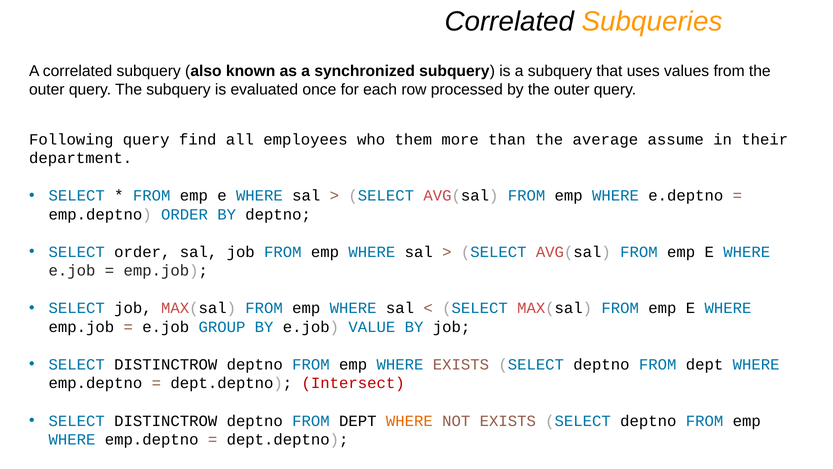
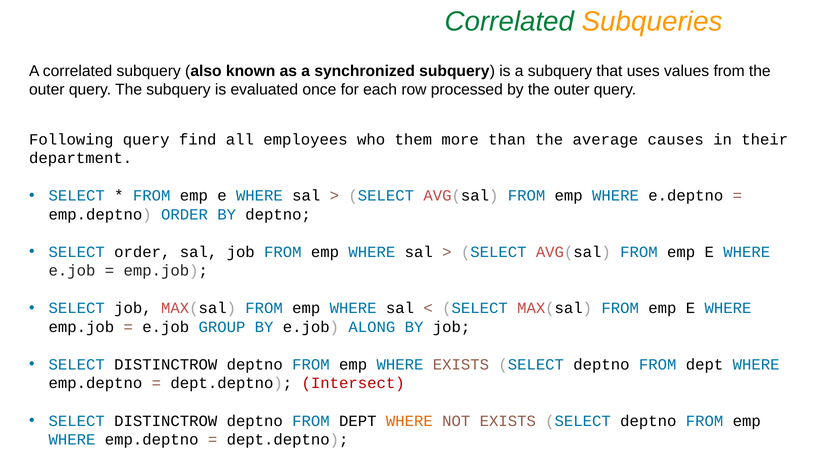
Correlated colour: black -> green (509, 22)
assume: assume -> causes (676, 139)
VALUE: VALUE -> ALONG (372, 327)
